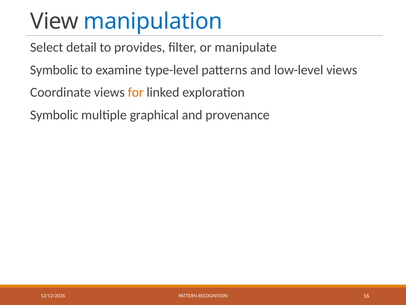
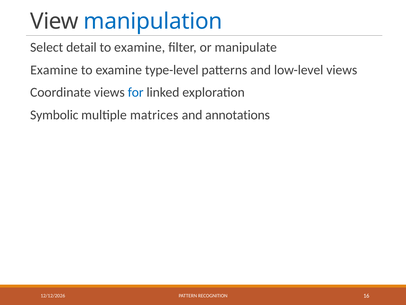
provides: provides -> examine (140, 47)
Symbolic: Symbolic -> Examine (54, 70)
for colour: orange -> blue (136, 92)
graphical: graphical -> matrices (154, 115)
provenance: provenance -> annotations (238, 115)
